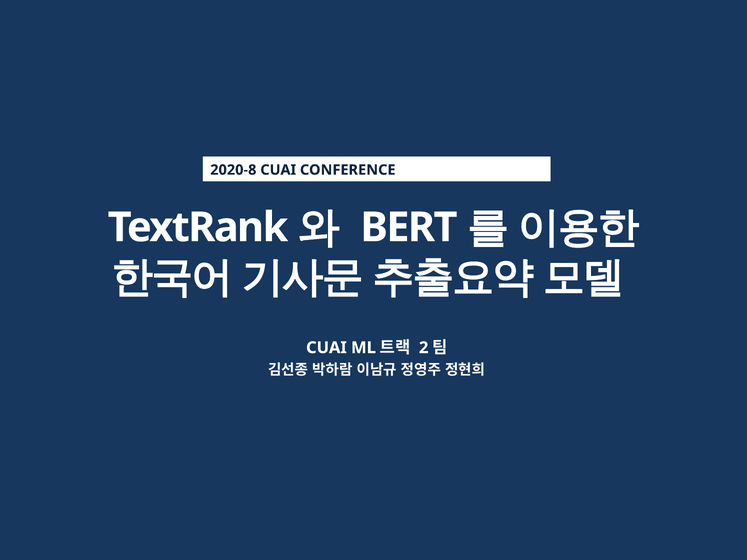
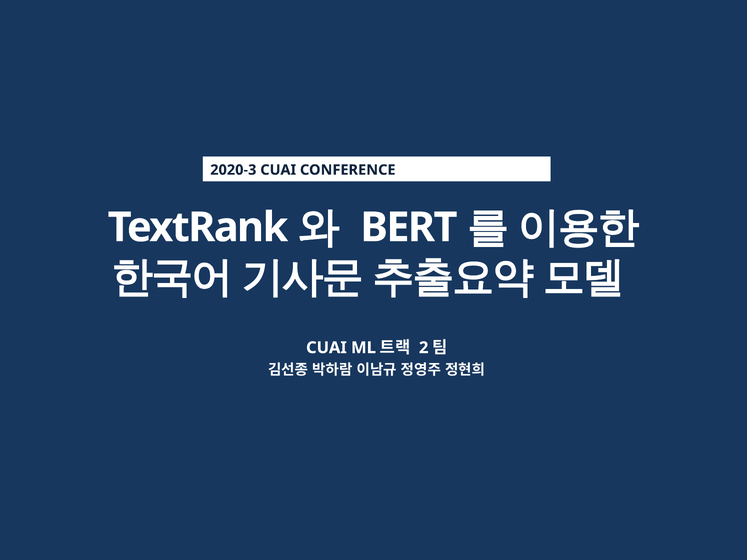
2020-8: 2020-8 -> 2020-3 (233, 170)
